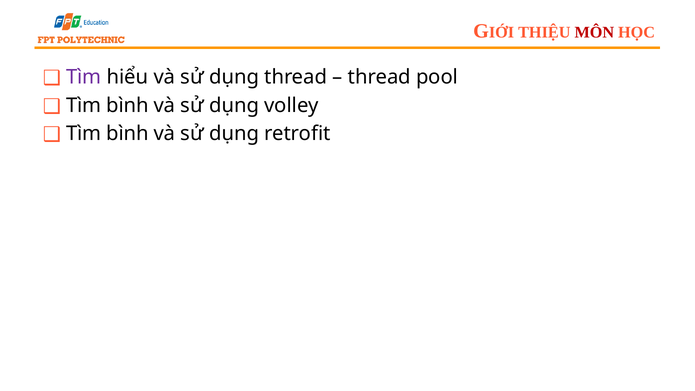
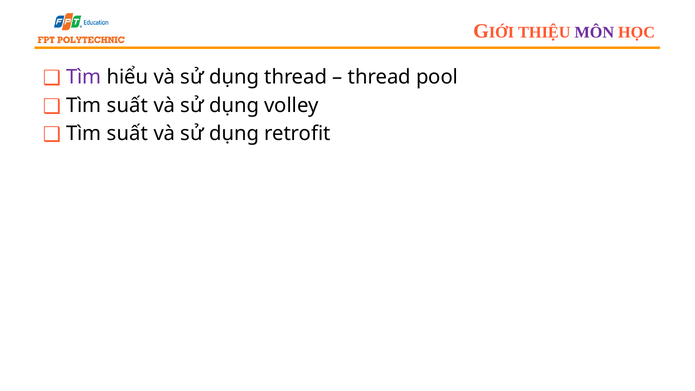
MÔN colour: red -> purple (594, 32)
bình: bình -> suất (127, 105)
bình: bình -> suất (127, 134)
